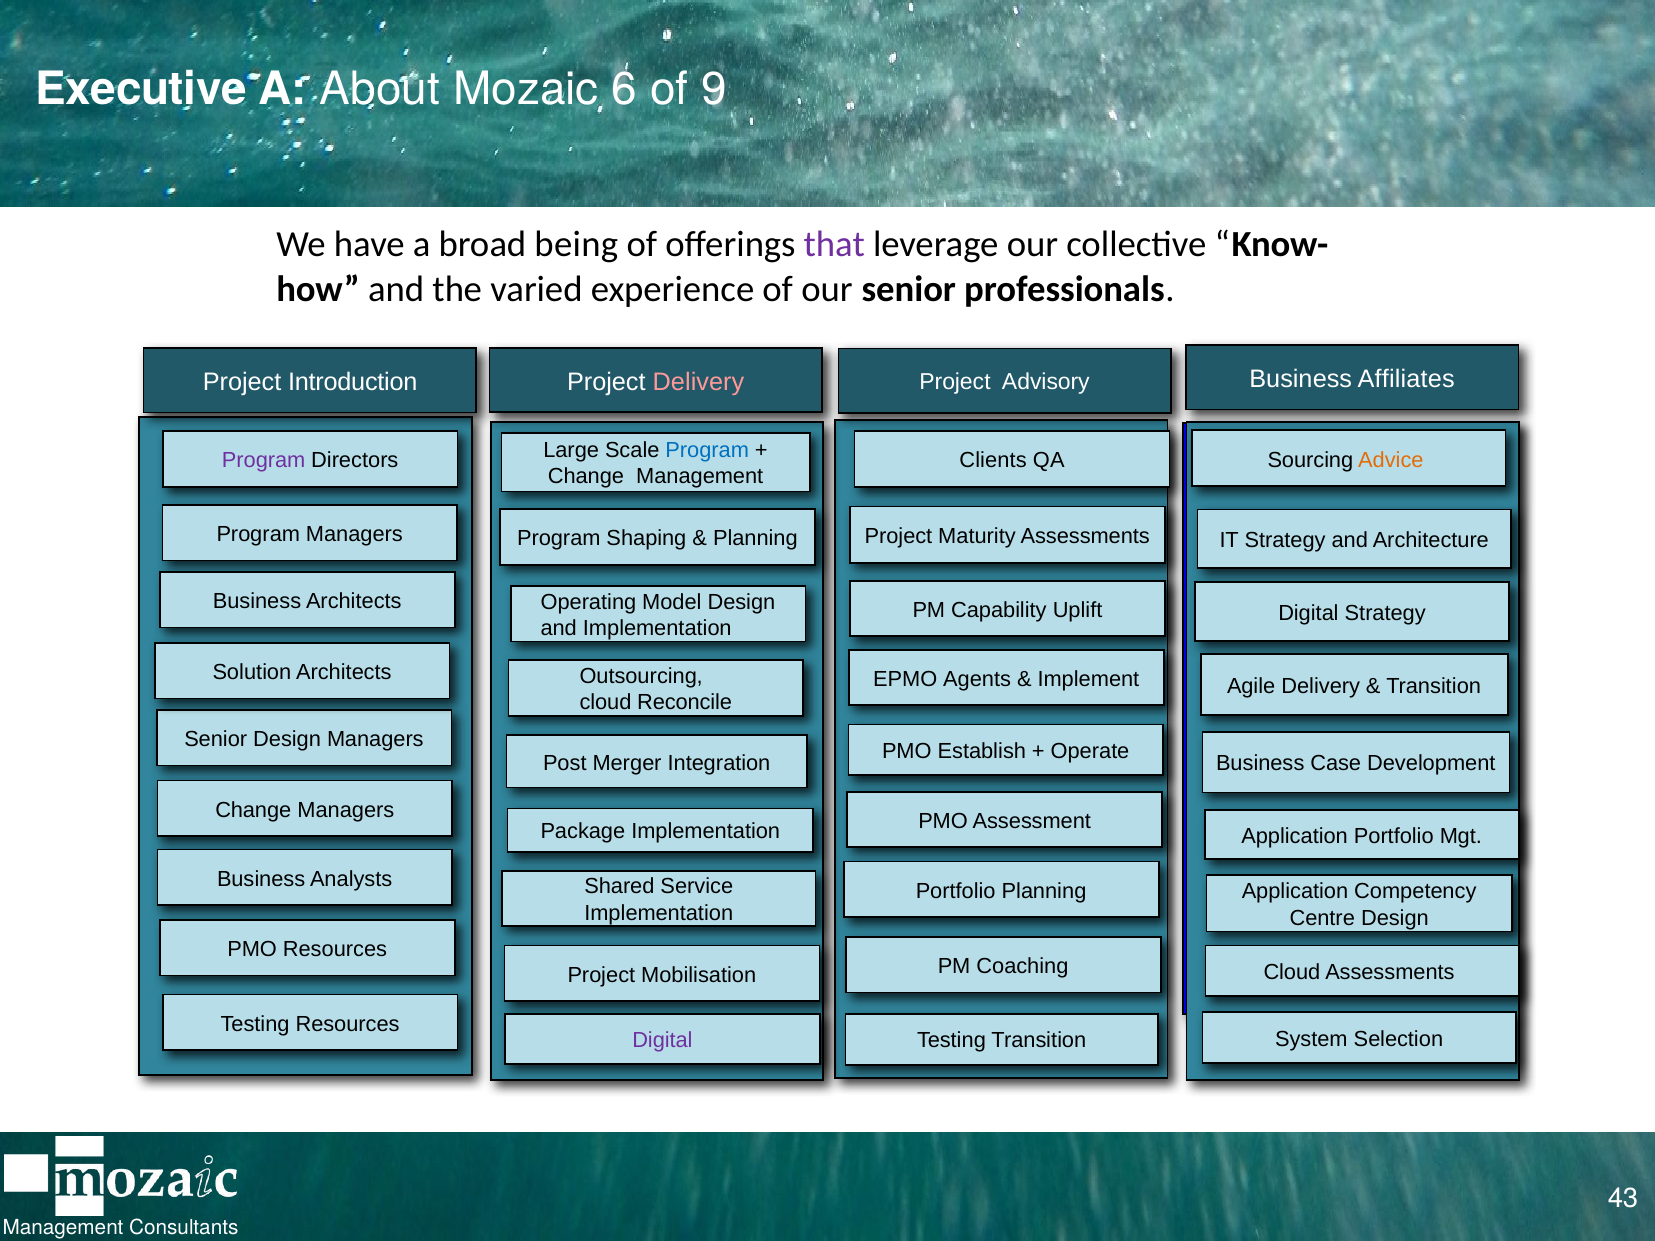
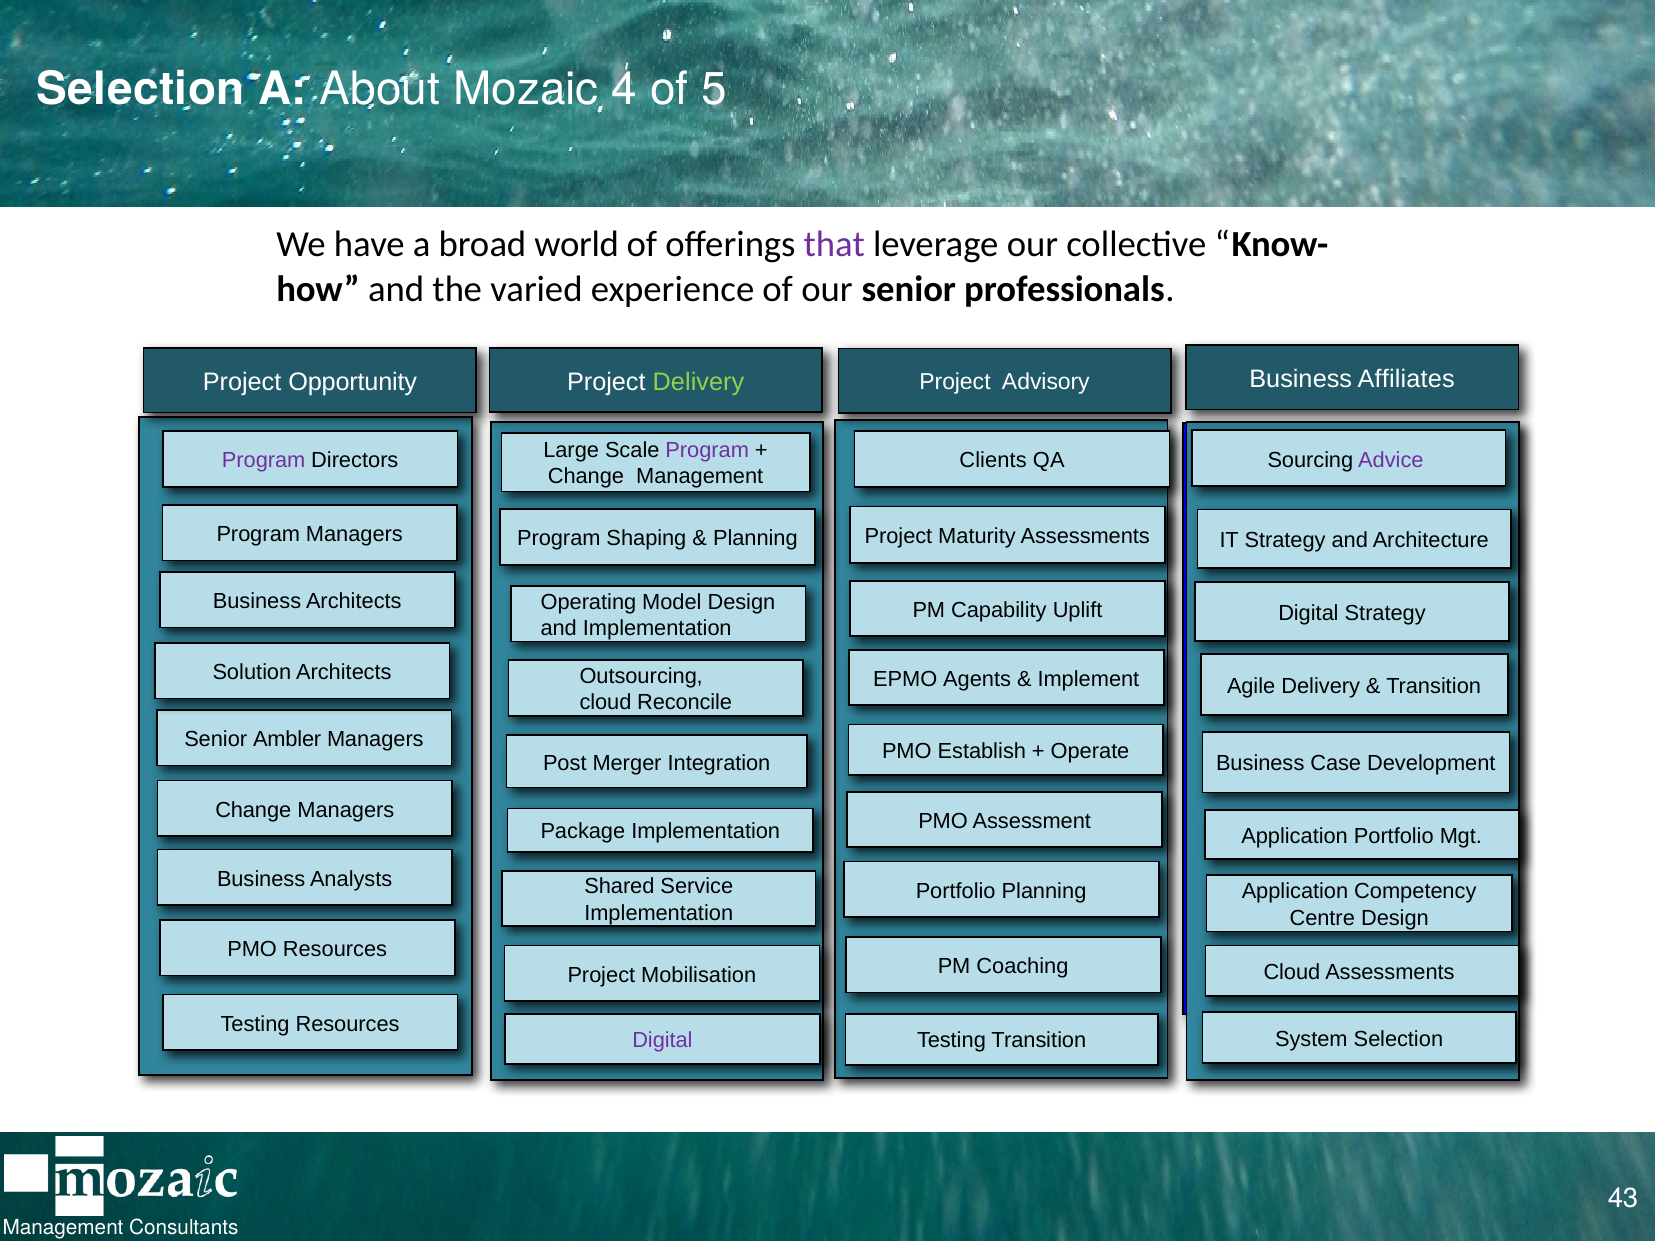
Executive: Executive -> Selection (141, 89)
6: 6 -> 4 (624, 89)
9: 9 -> 5 (714, 89)
being: being -> world (577, 245)
Delivery colour: pink -> light green (699, 382)
Introduction: Introduction -> Opportunity (353, 382)
Program colour: blue -> purple (707, 451)
Advice colour: orange -> purple (1391, 460)
Senior Design: Design -> Ambler (287, 739)
